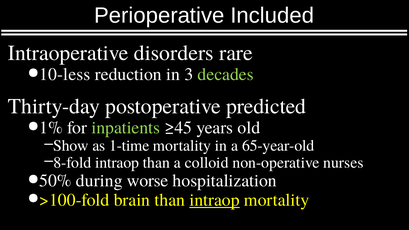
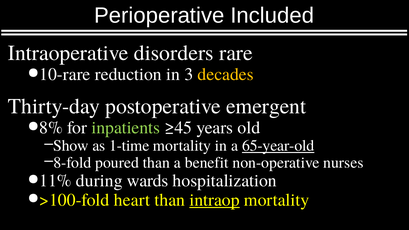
10-less: 10-less -> 10-rare (65, 74)
decades colour: light green -> yellow (226, 74)
predicted: predicted -> emergent (266, 106)
1%: 1% -> 8% (51, 128)
65-year-old underline: none -> present (278, 146)
8-fold intraop: intraop -> poured (117, 163)
colloid: colloid -> benefit (207, 163)
50%: 50% -> 11% (55, 181)
worse: worse -> wards (148, 181)
brain: brain -> heart (132, 200)
